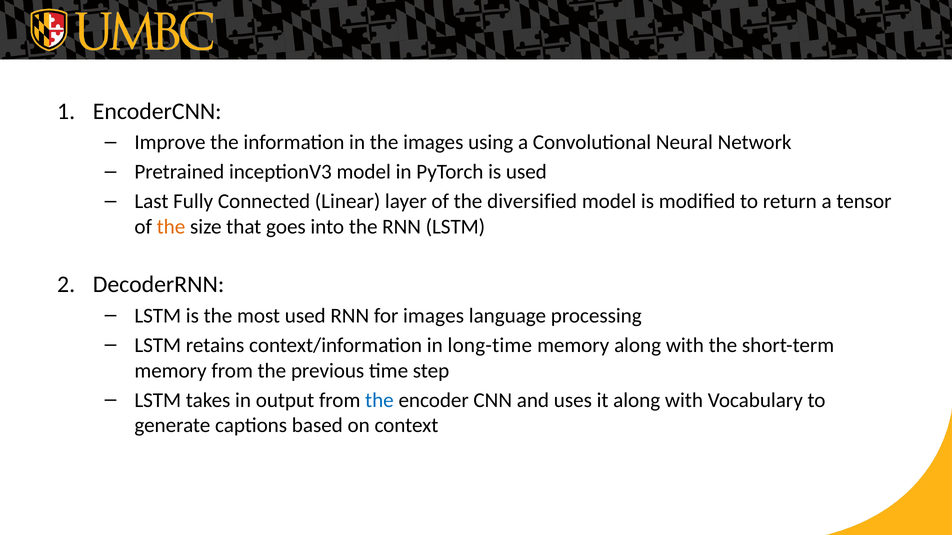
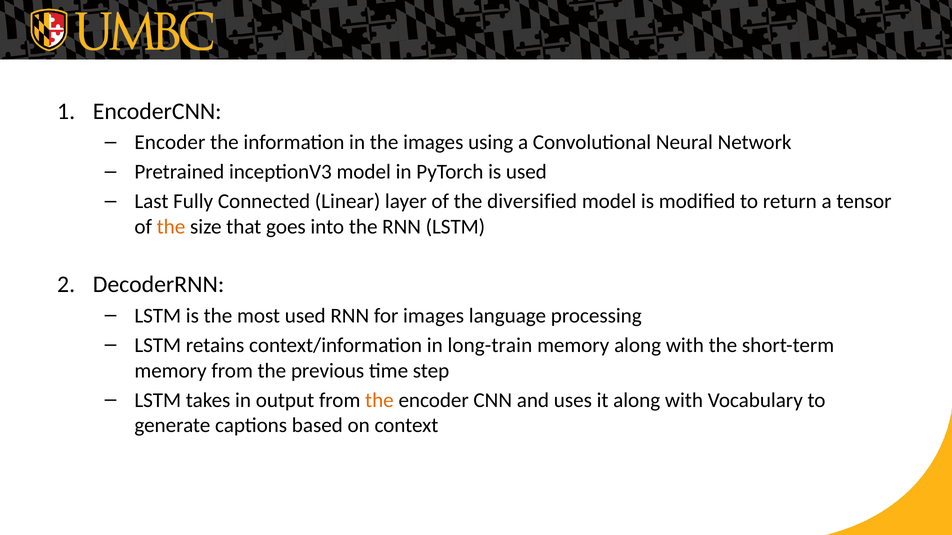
Improve: Improve -> Encoder (170, 142)
long-time: long-time -> long-train (490, 346)
the colour: blue -> orange (379, 401)
